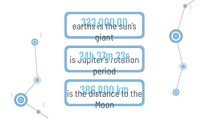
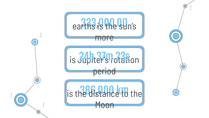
giant: giant -> more (104, 37)
